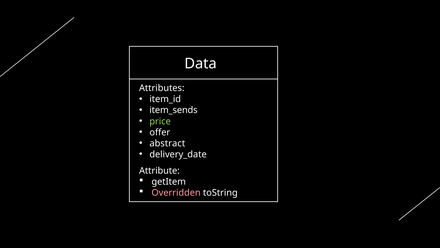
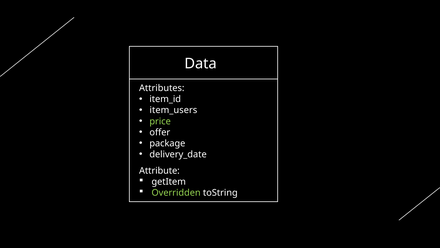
item_sends: item_sends -> item_users (173, 110)
abstract: abstract -> package (167, 143)
Overridden colour: pink -> light green (176, 193)
